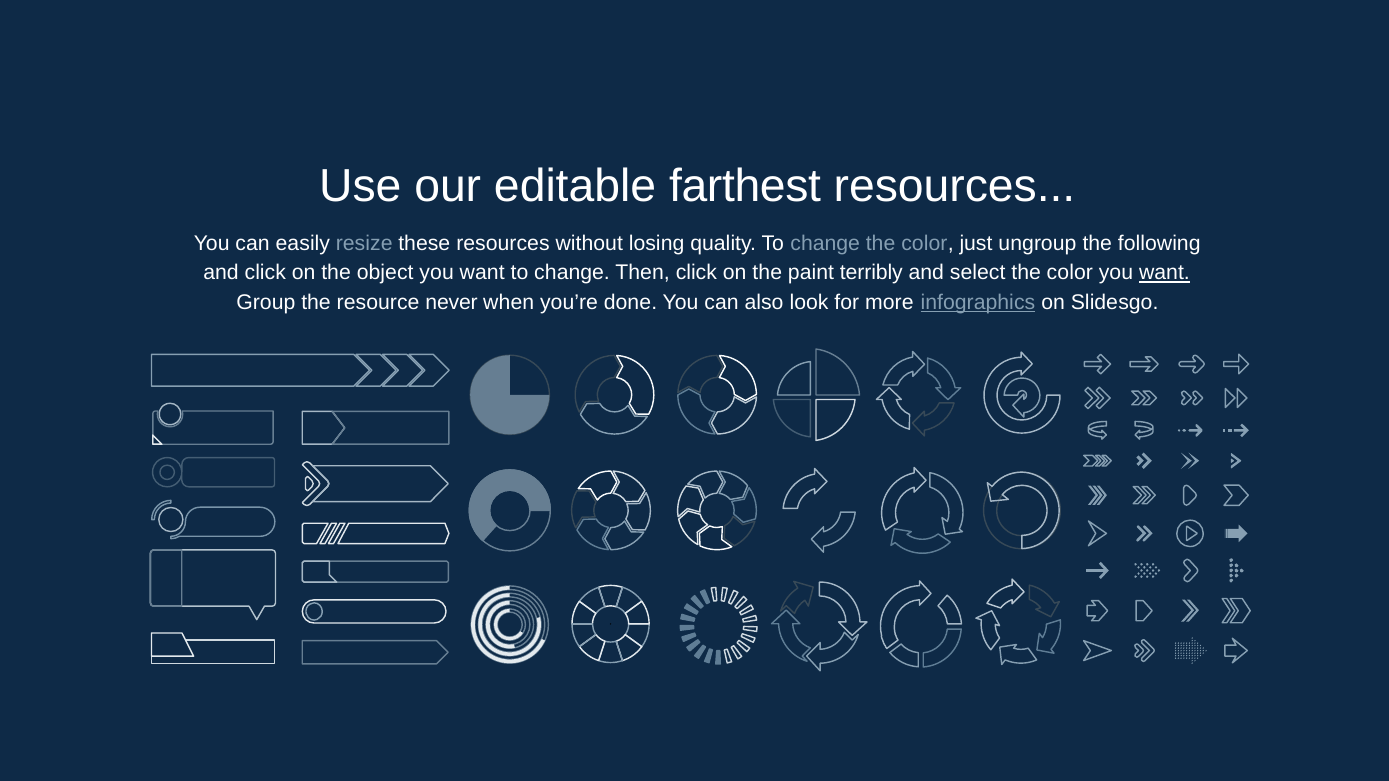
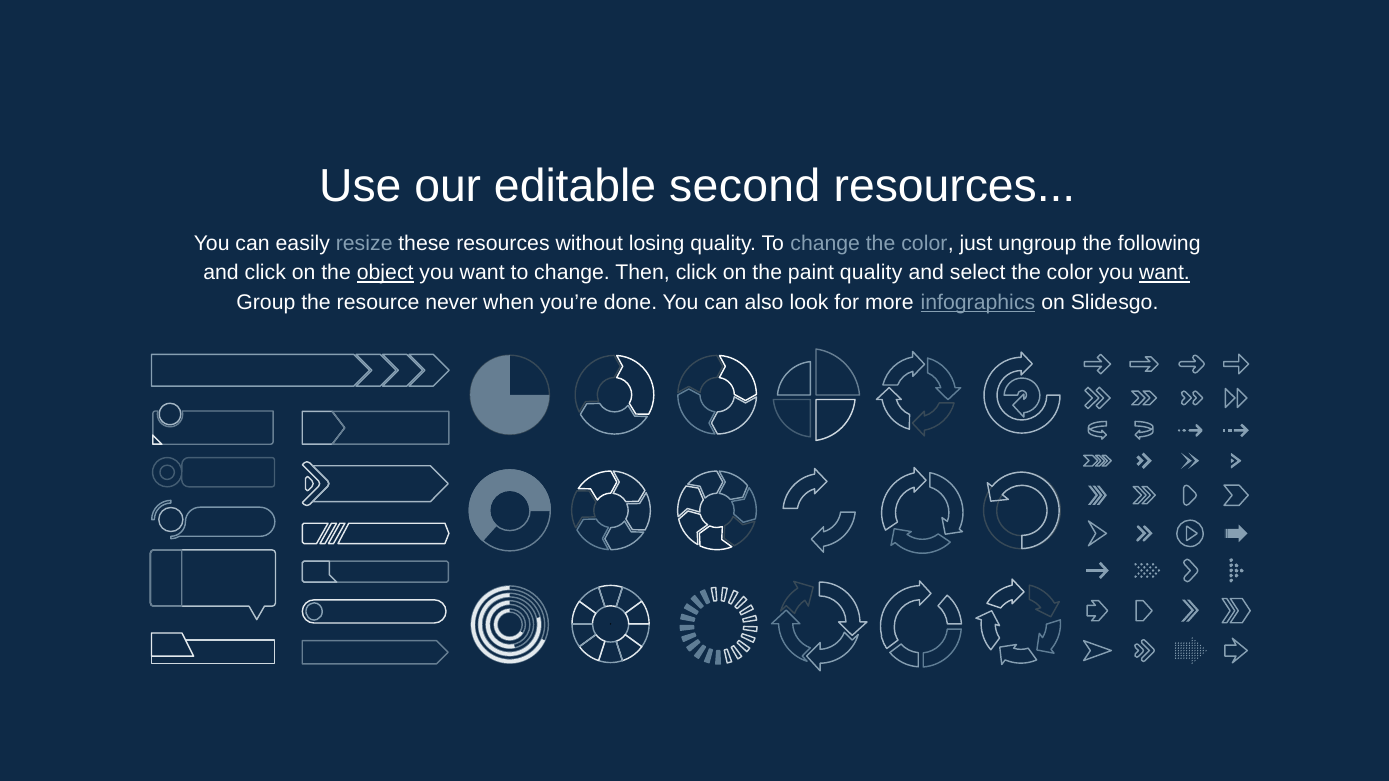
farthest: farthest -> second (745, 187)
object underline: none -> present (385, 273)
paint terribly: terribly -> quality (871, 273)
